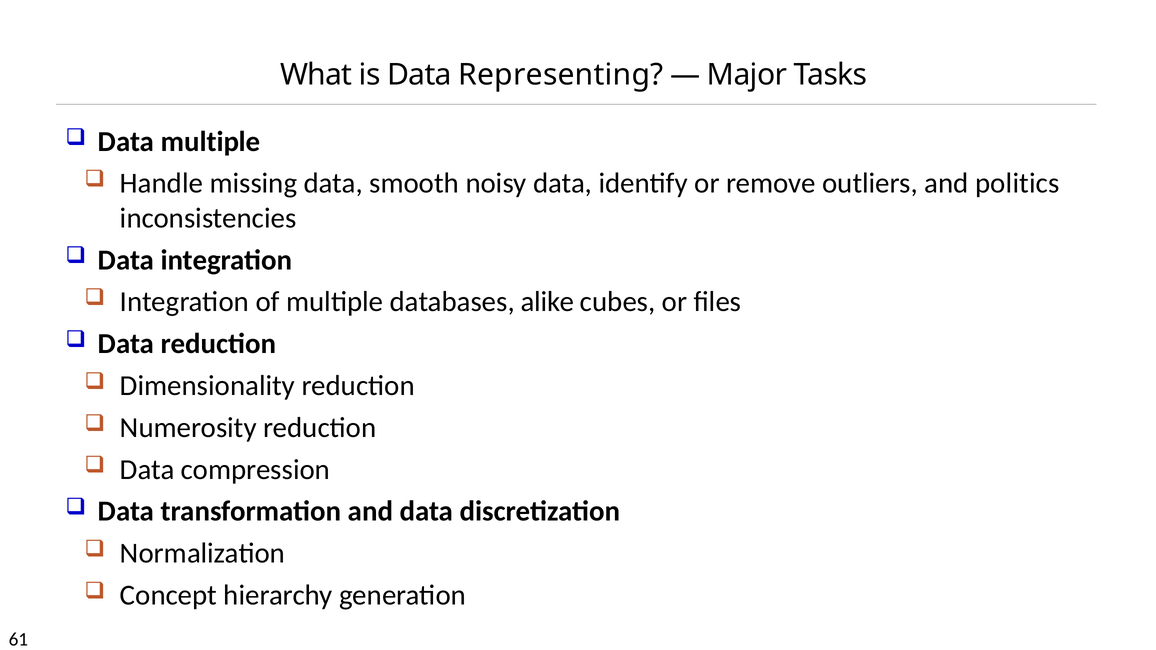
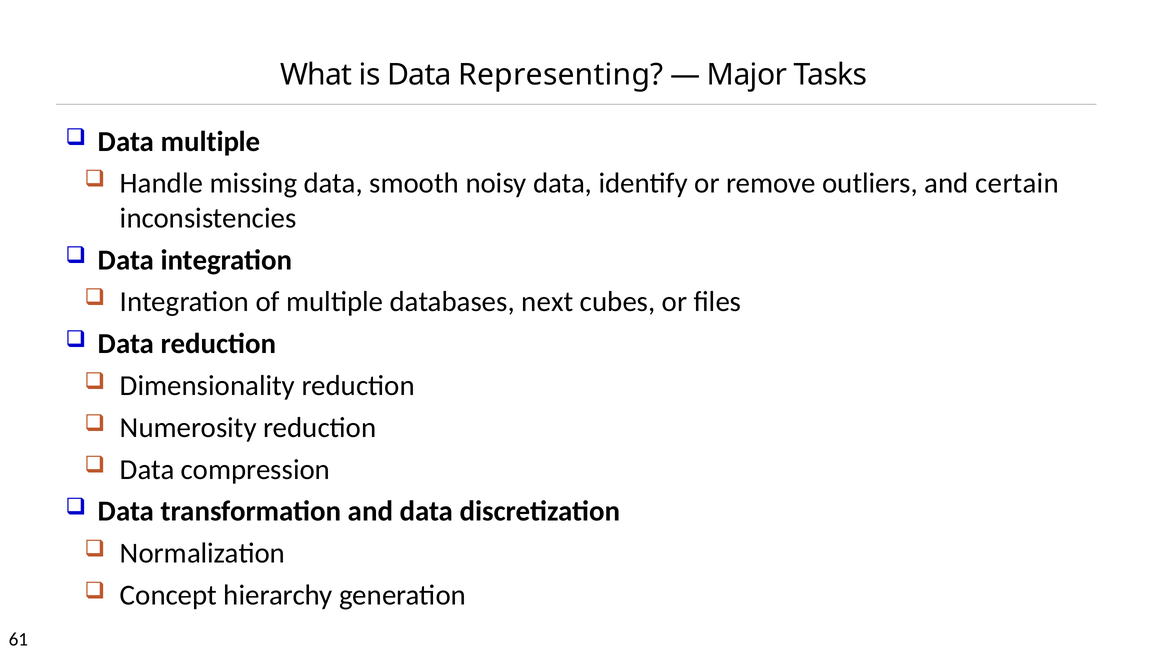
politics: politics -> certain (1017, 183)
alike: alike -> next (547, 302)
